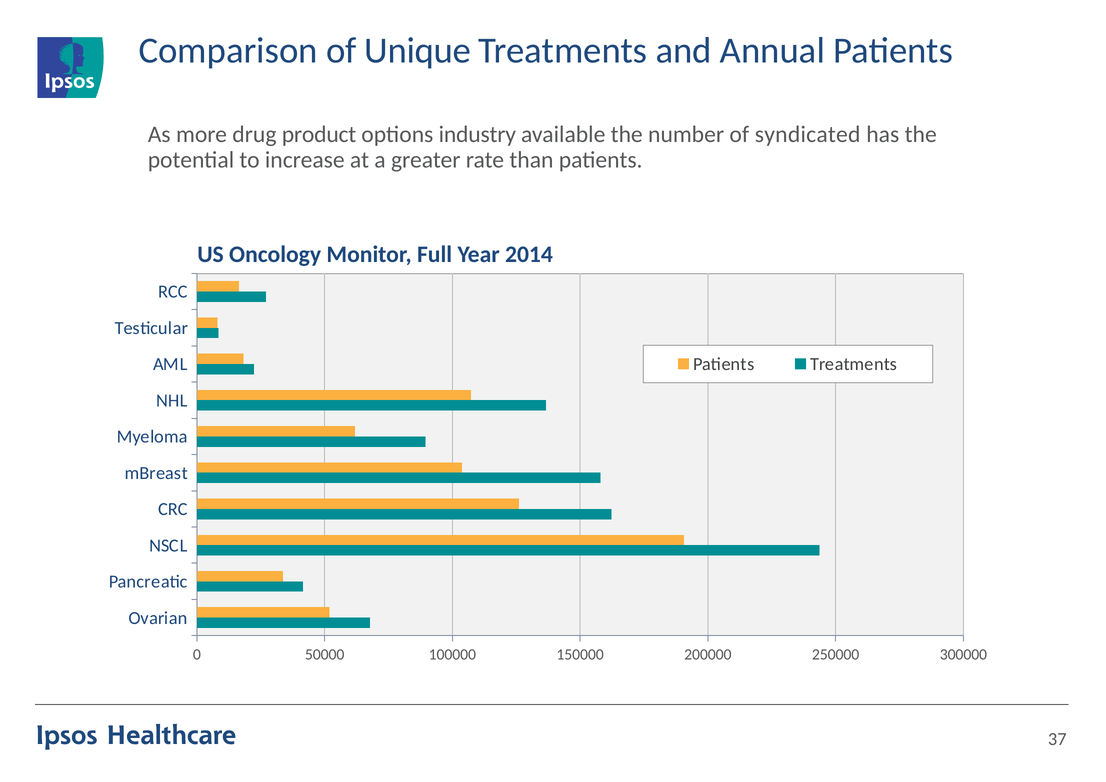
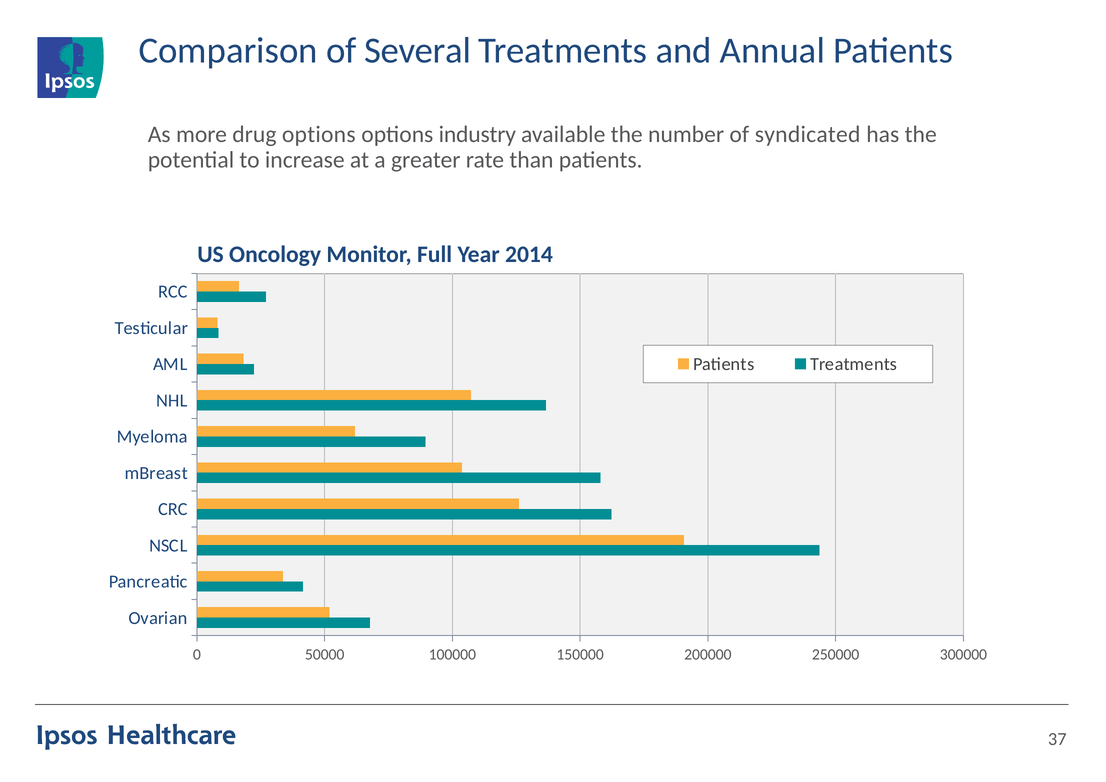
Unique: Unique -> Several (418, 51)
drug product: product -> options (319, 135)
